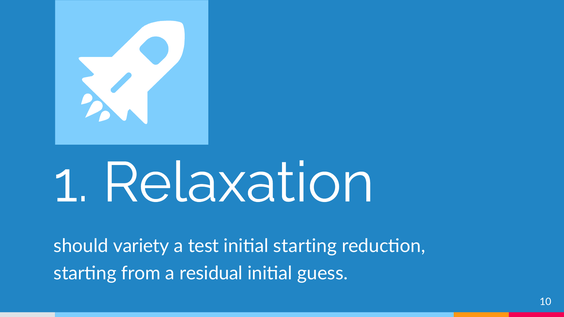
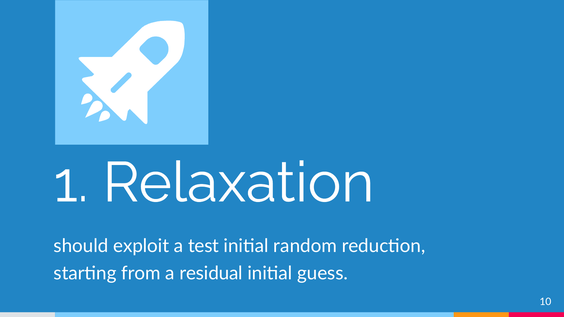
variety: variety -> exploit (141, 246)
initial starting: starting -> random (305, 246)
